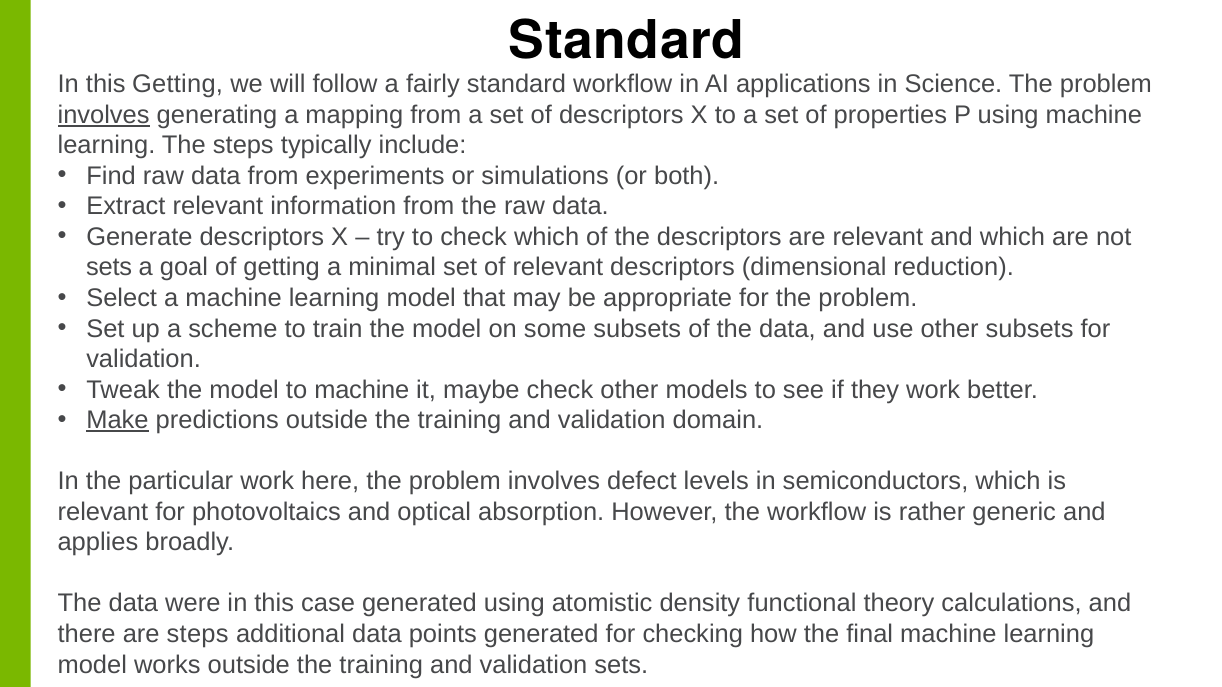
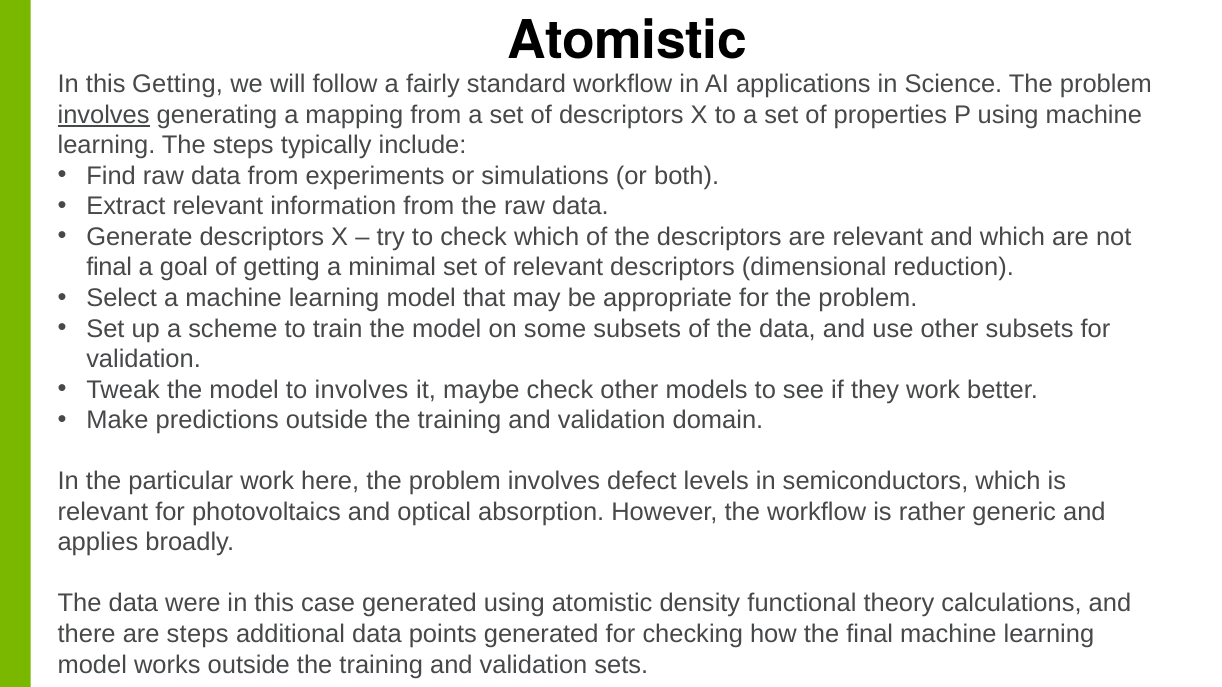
Standard: Standard -> Atomistic (627, 41)
sets: sets -> final (109, 268)
to machine: machine -> involves (362, 390)
Make underline: present -> none (117, 421)
